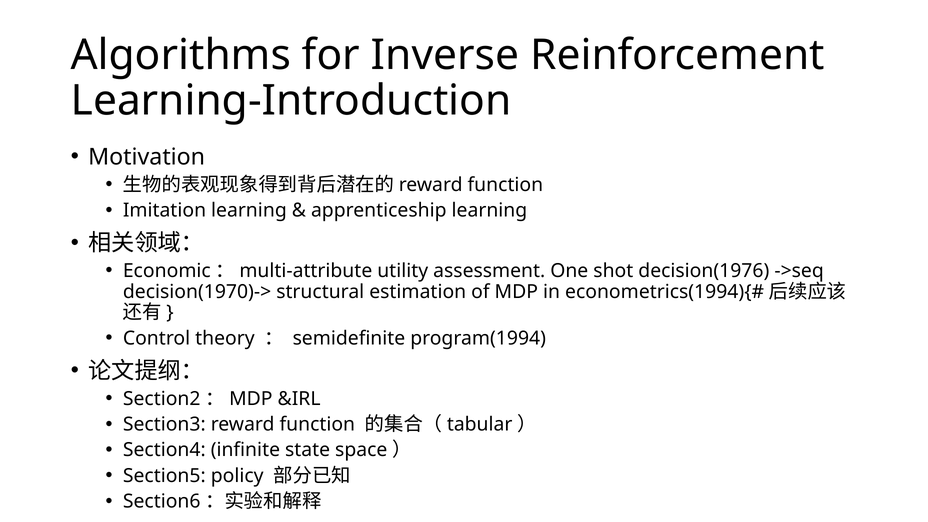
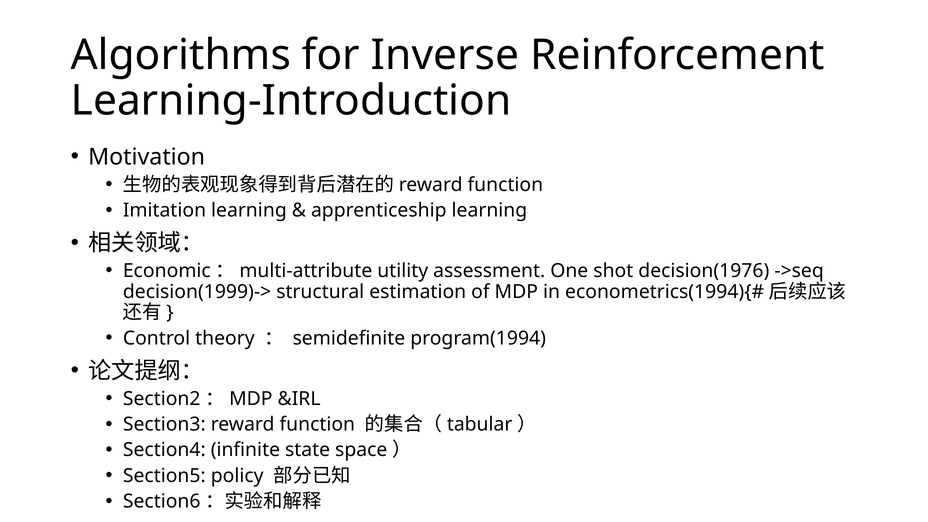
decision(1970)->: decision(1970)-> -> decision(1999)-> (197, 292)
